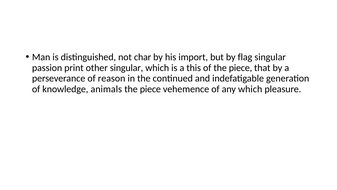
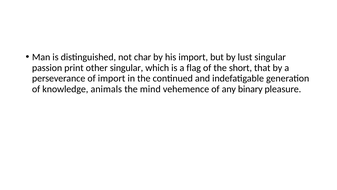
flag: flag -> lust (245, 57)
this: this -> flag (194, 68)
of the piece: piece -> short (240, 68)
of reason: reason -> import (112, 78)
piece: piece -> mind (150, 89)
any which: which -> binary (250, 89)
